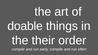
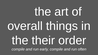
doable: doable -> overall (25, 26)
